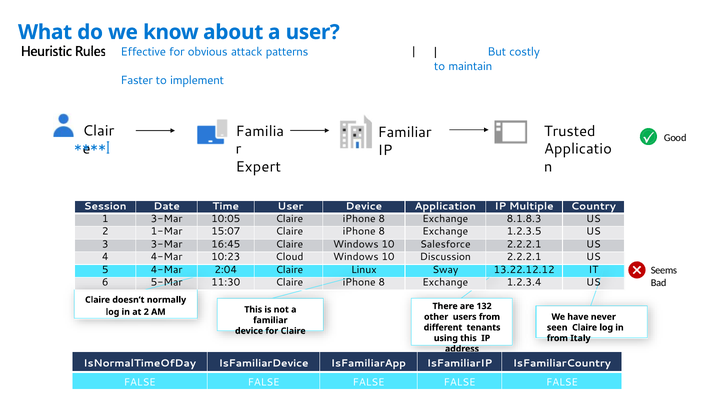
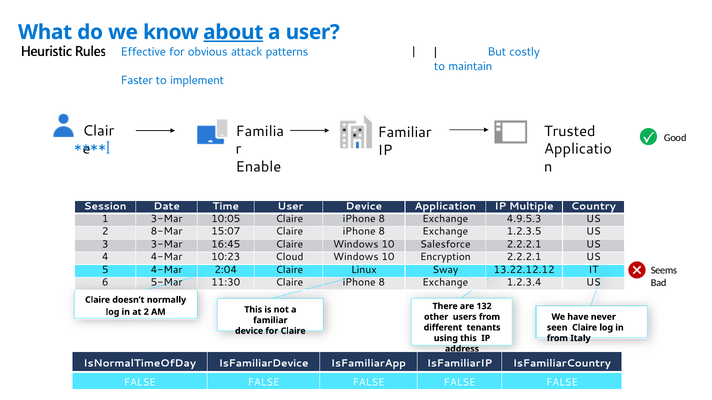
about underline: none -> present (233, 32)
Expert: Expert -> Enable (258, 167)
8.1.8.3: 8.1.8.3 -> 4.9.5.3 (524, 219)
1-Mar: 1-Mar -> 8-Mar (167, 232)
Discussion: Discussion -> Encryption (445, 257)
